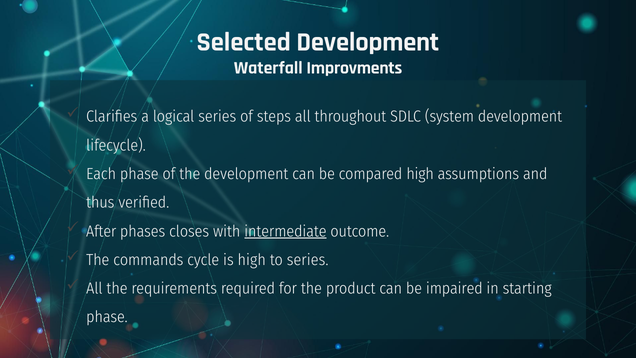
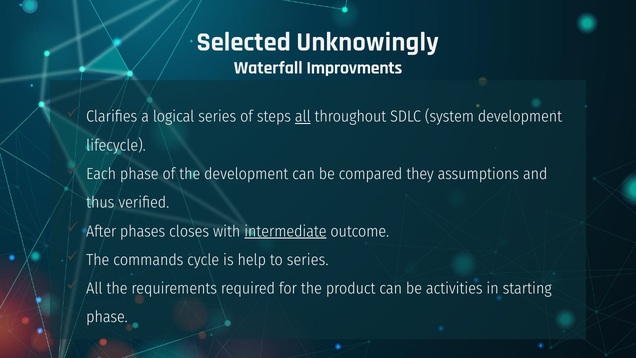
Selected Development: Development -> Unknowingly (368, 42)
all underline: none -> present (303, 117)
compared high: high -> they (420, 174)
is high: high -> help (252, 260)
impaired: impaired -> activities (454, 288)
